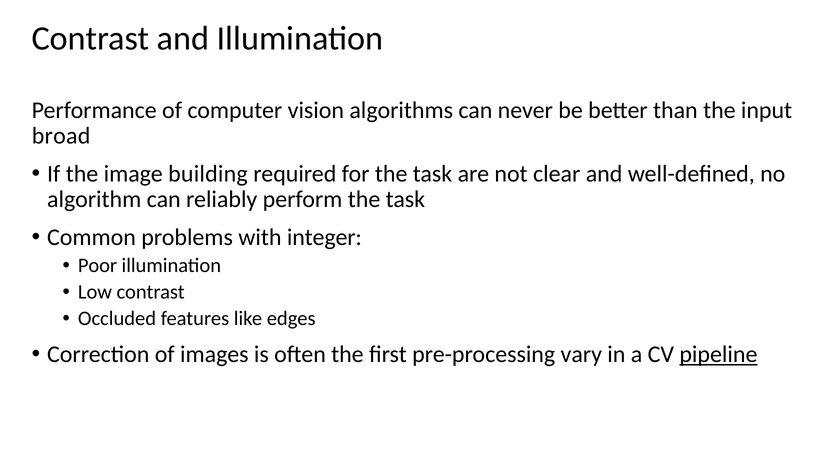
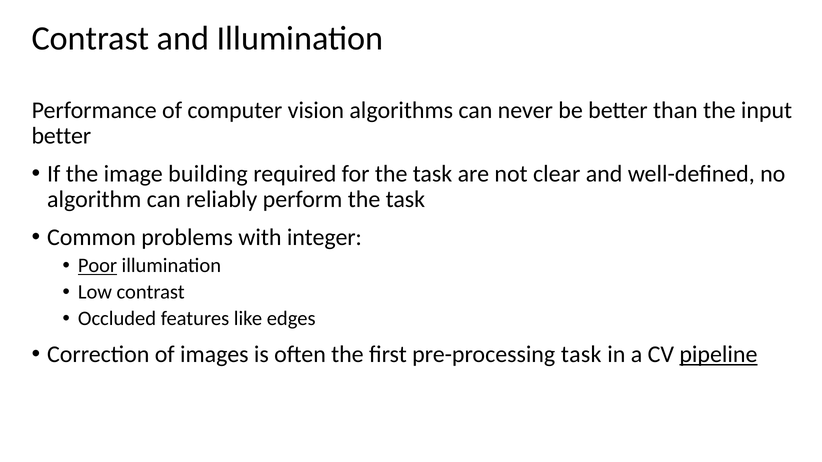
broad: broad -> better (61, 136)
Poor underline: none -> present (97, 266)
pre-processing vary: vary -> task (581, 355)
